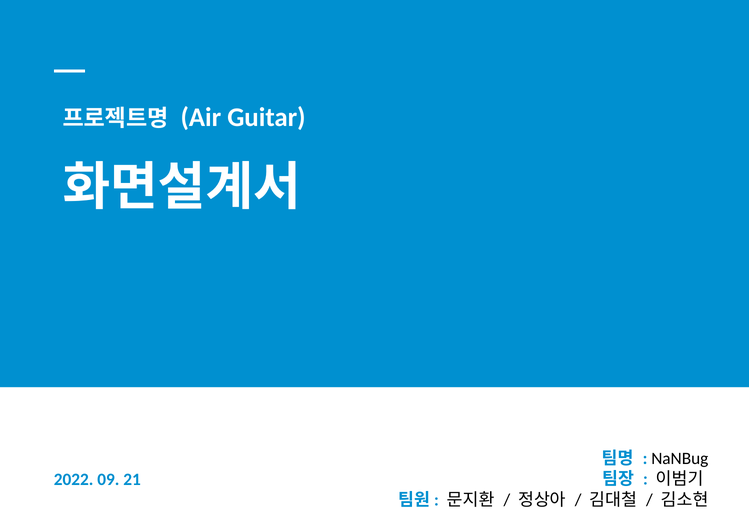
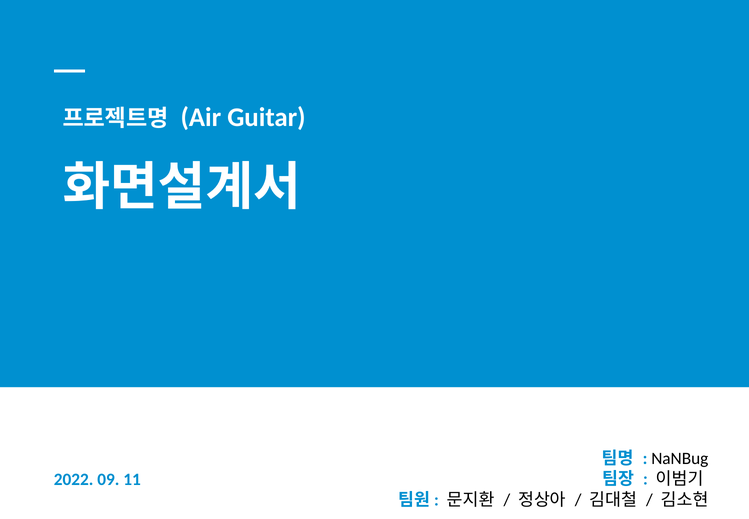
21: 21 -> 11 (132, 479)
